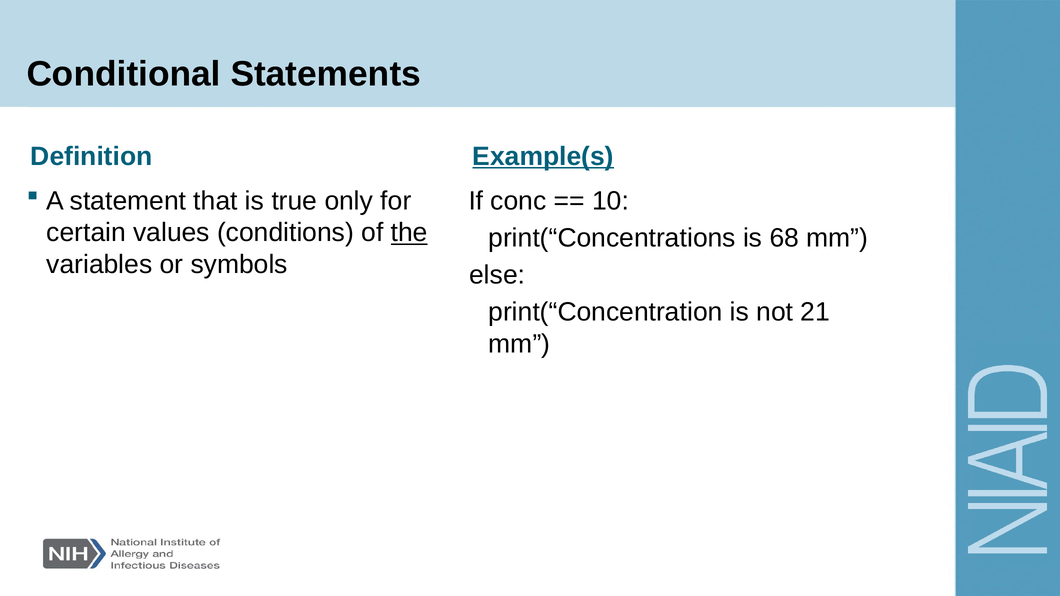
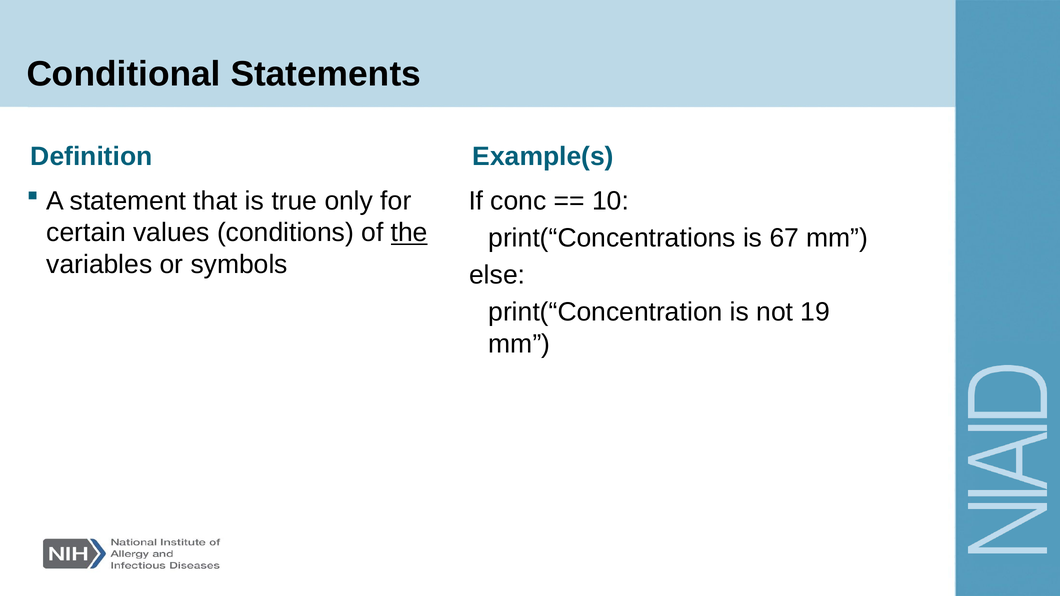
Example(s underline: present -> none (543, 157)
68: 68 -> 67 (784, 238)
21: 21 -> 19 (815, 312)
